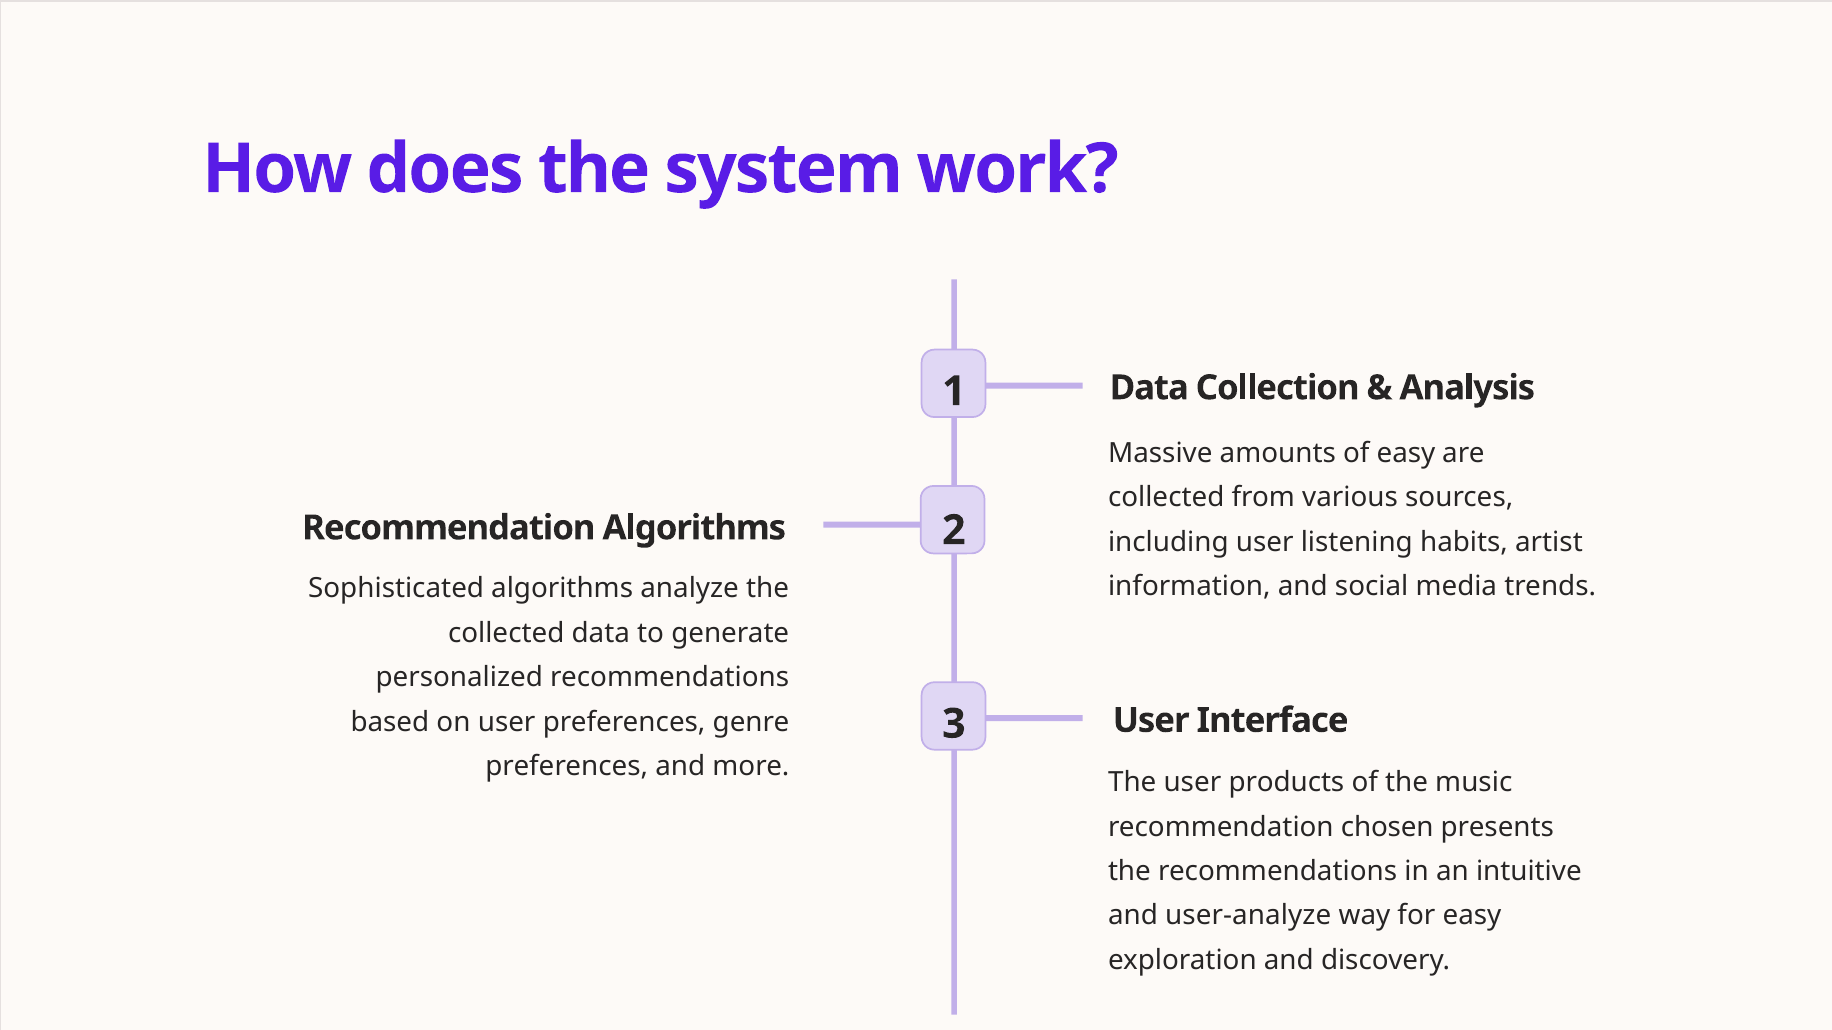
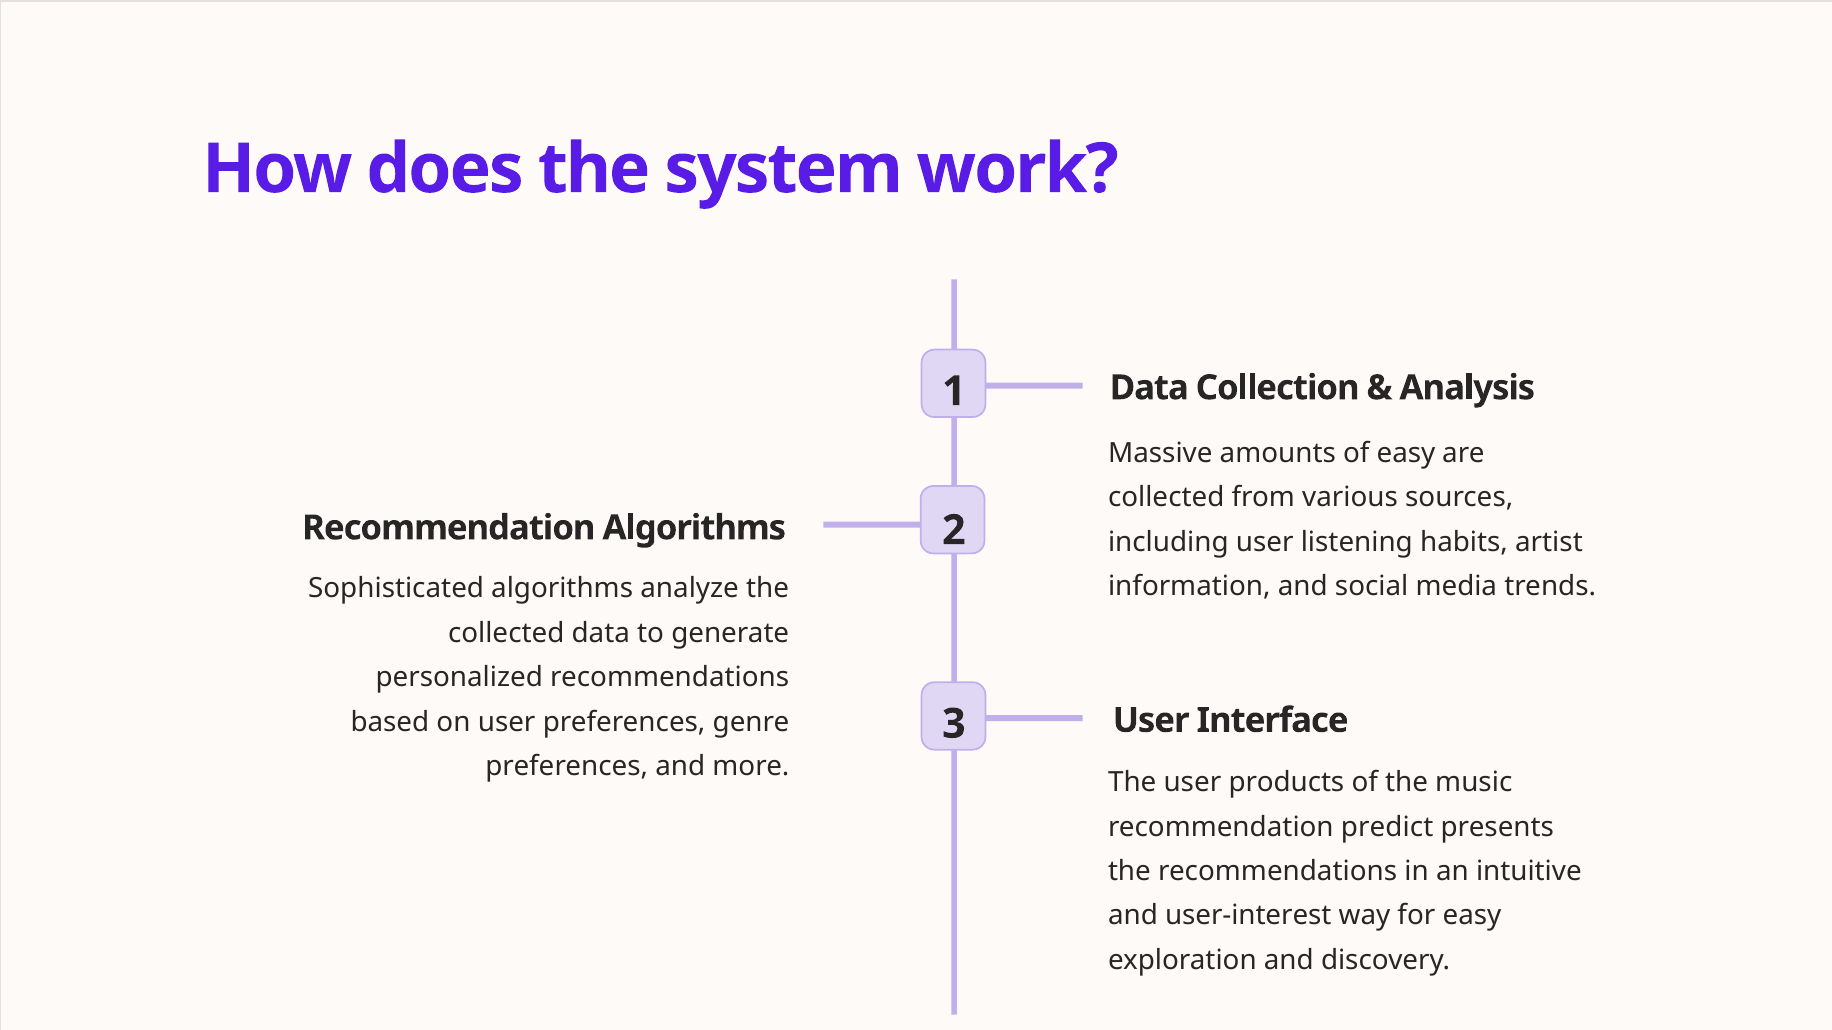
chosen: chosen -> predict (1387, 827)
user-analyze: user-analyze -> user-interest (1248, 916)
